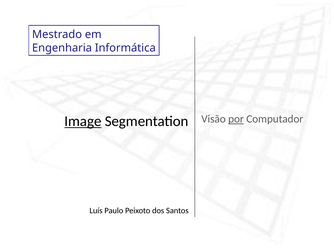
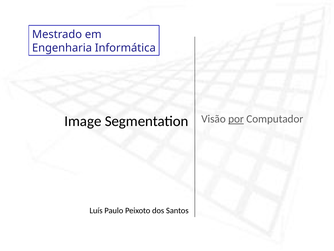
Image underline: present -> none (83, 121)
